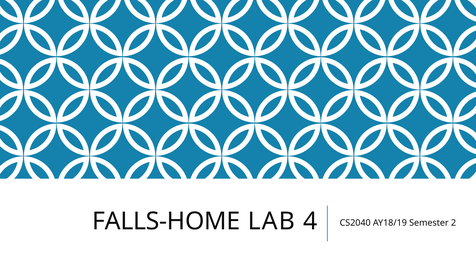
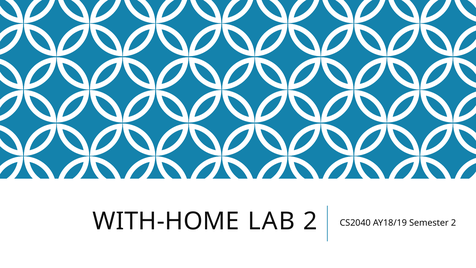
FALLS-HOME: FALLS-HOME -> WITH-HOME (166, 221)
LAB 4: 4 -> 2 (310, 221)
